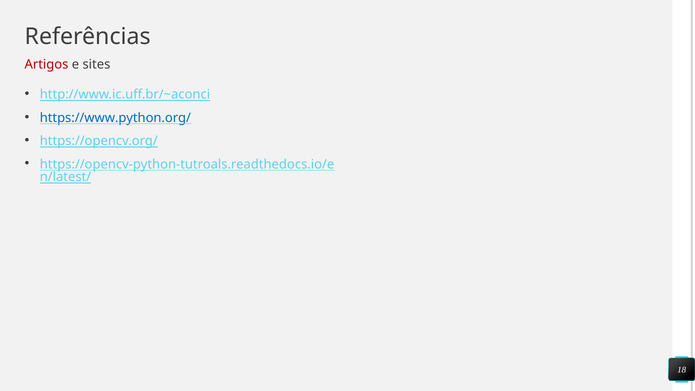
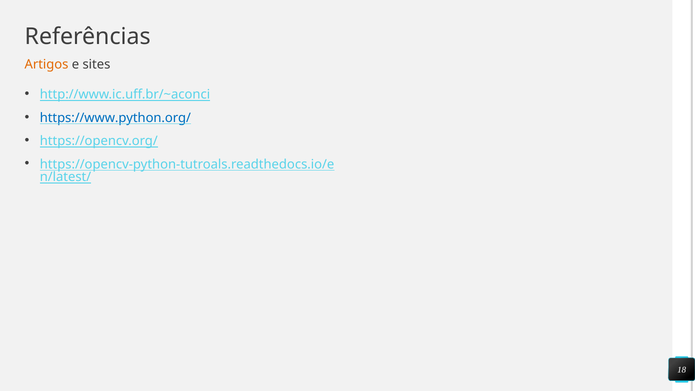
Artigos colour: red -> orange (47, 64)
